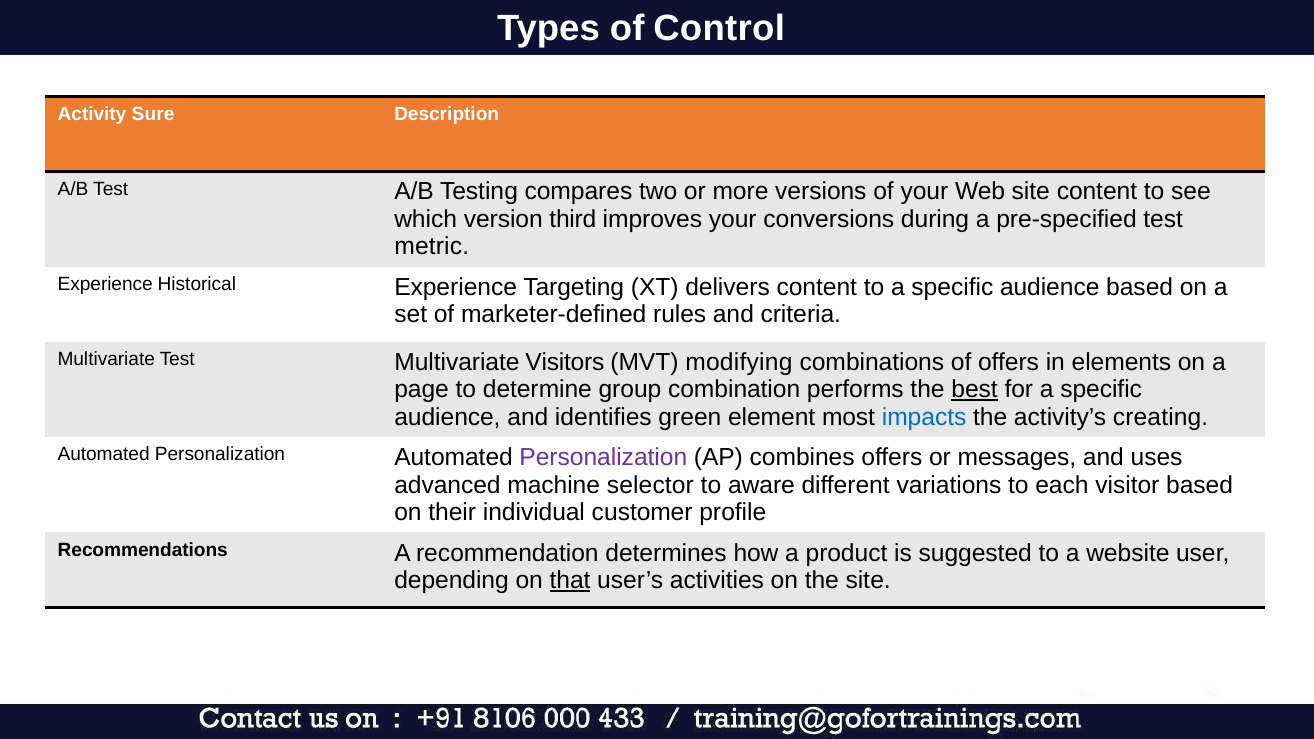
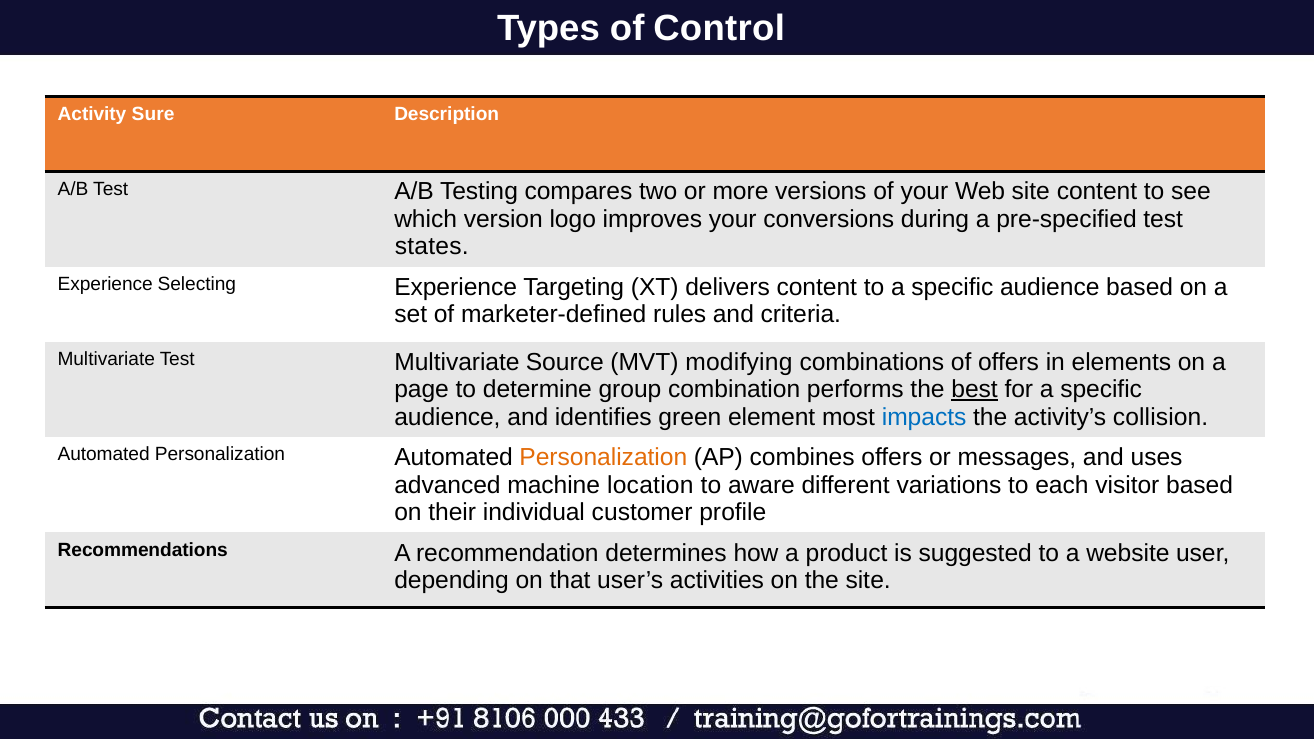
third: third -> logo (573, 219)
metric: metric -> states (432, 247)
Historical: Historical -> Selecting (197, 284)
Visitors: Visitors -> Source (565, 362)
creating: creating -> collision (1161, 417)
Personalization colour: purple -> orange (603, 458)
selector: selector -> location (650, 485)
that underline: present -> none (570, 581)
